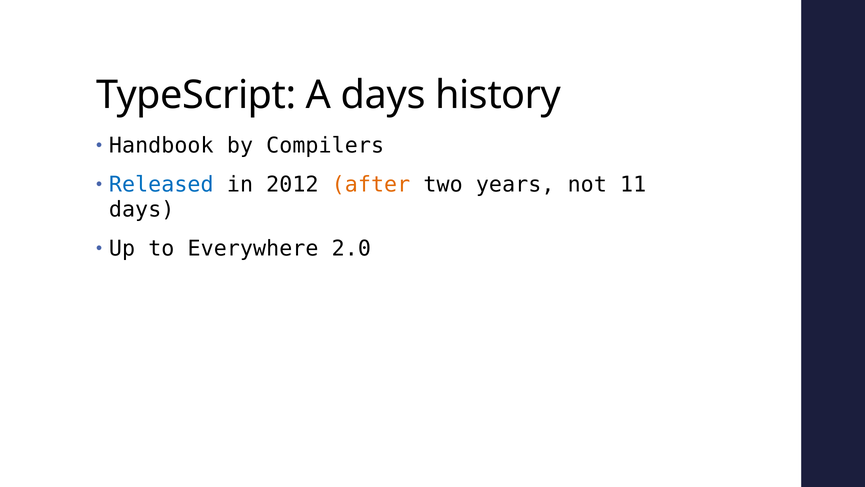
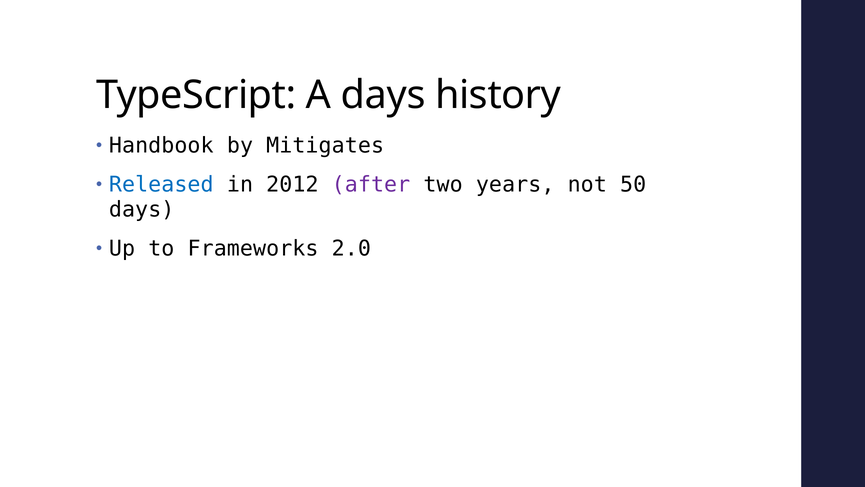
Compilers: Compilers -> Mitigates (325, 146)
after colour: orange -> purple (371, 185)
11: 11 -> 50 (633, 185)
Everywhere: Everywhere -> Frameworks (253, 248)
